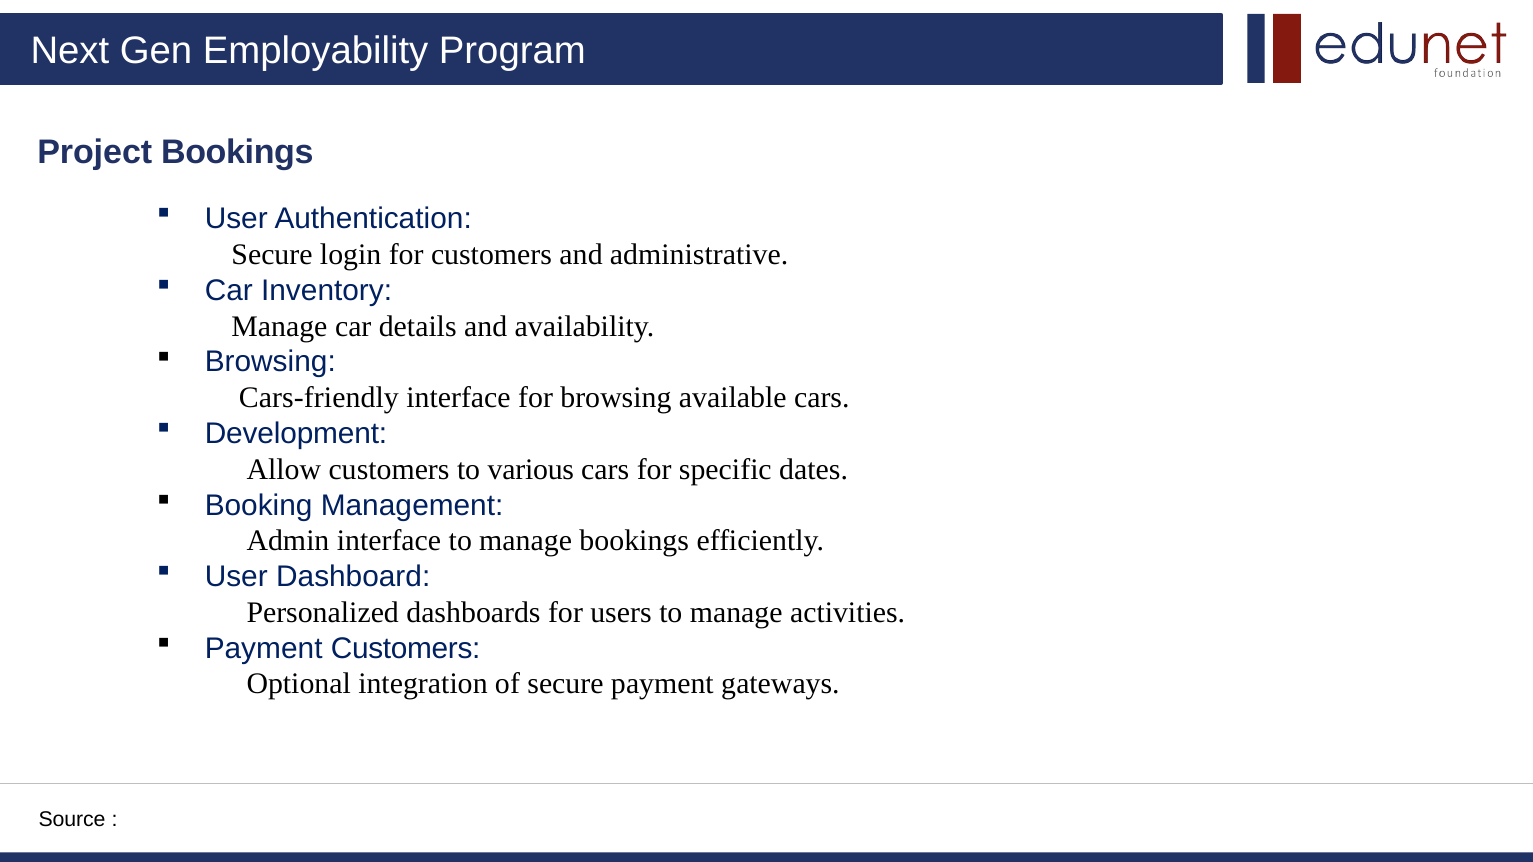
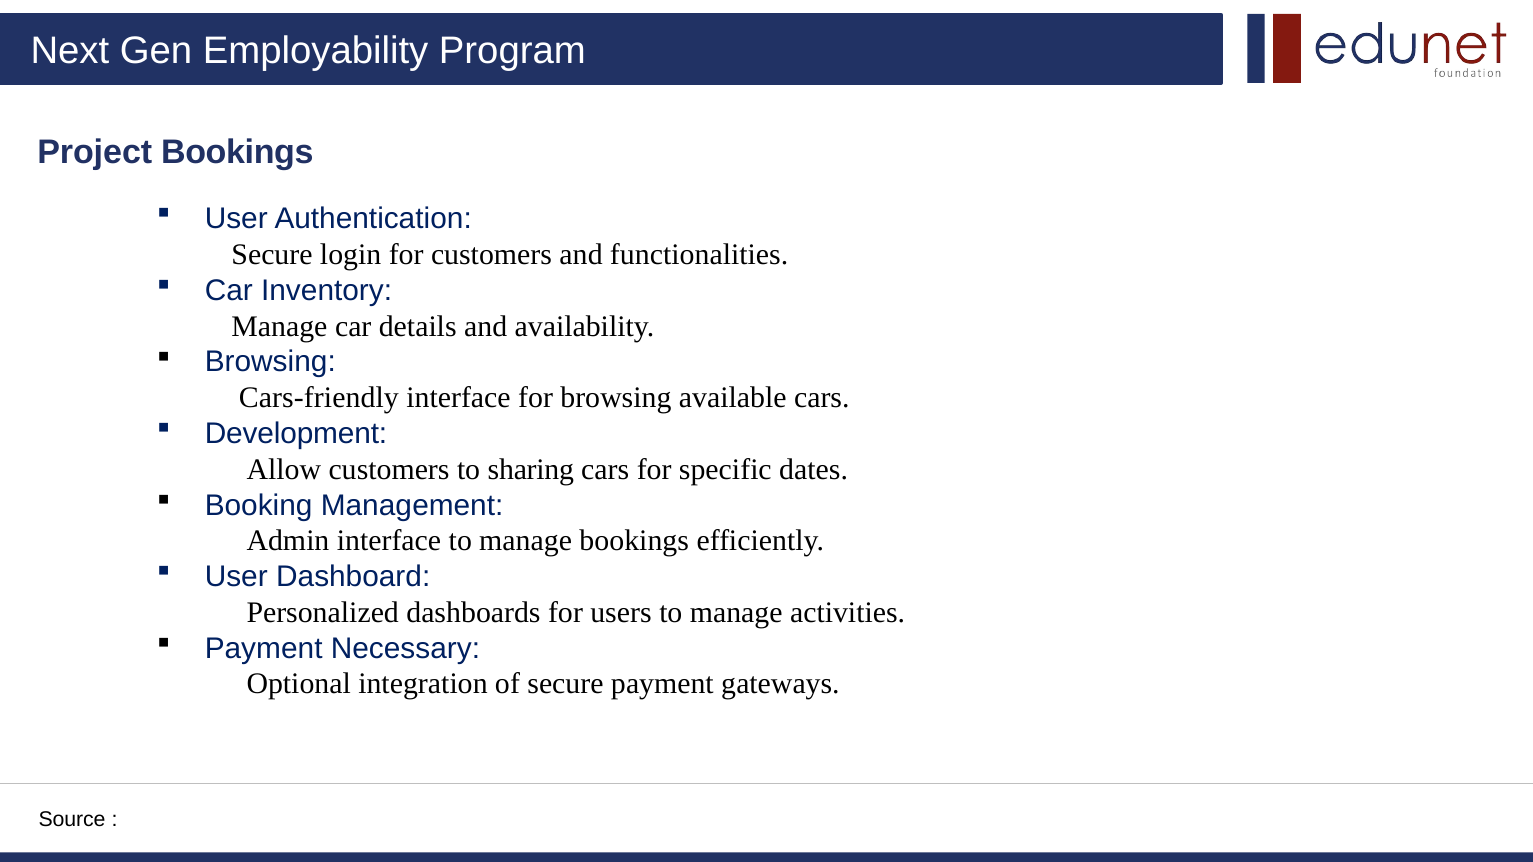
administrative: administrative -> functionalities (699, 255)
various: various -> sharing (531, 470)
Payment Customers: Customers -> Necessary (405, 649)
